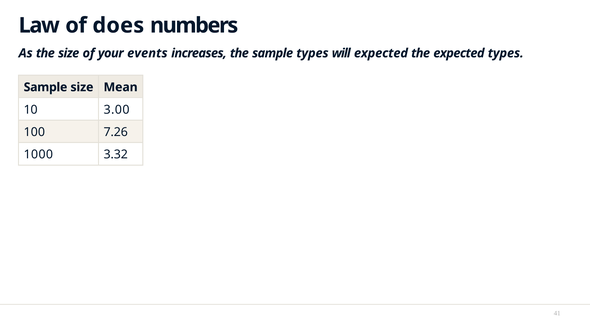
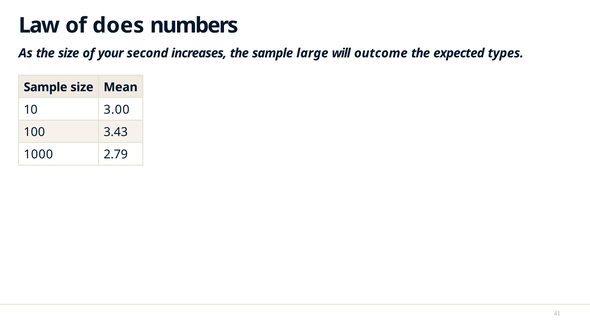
events: events -> second (147, 53)
sample types: types -> large (312, 53)
will expected: expected -> outcome (381, 53)
7.26: 7.26 -> 3.43 (116, 132)
3.32: 3.32 -> 2.79 (116, 155)
